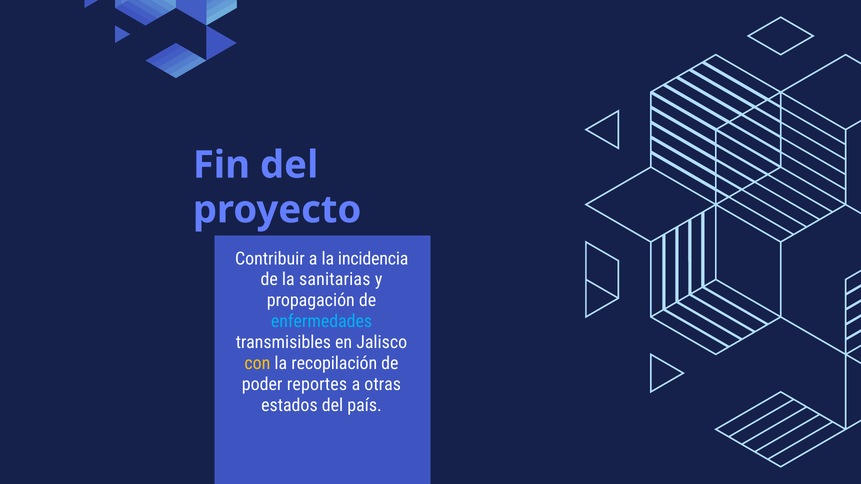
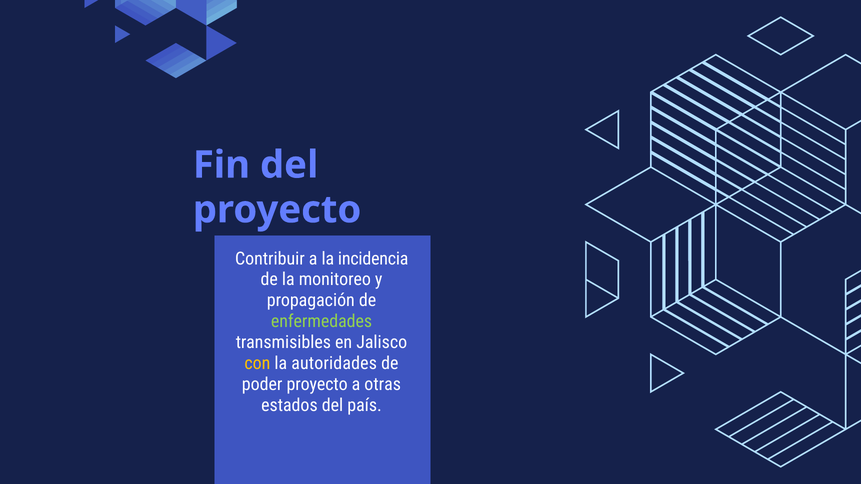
sanitarias: sanitarias -> monitoreo (335, 280)
enfermedades colour: light blue -> light green (322, 322)
recopilación: recopilación -> autoridades (334, 364)
poder reportes: reportes -> proyecto (317, 385)
